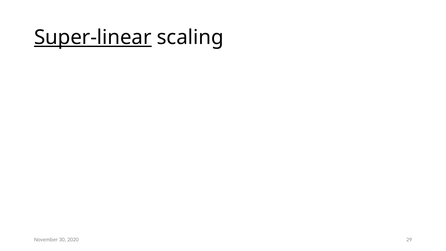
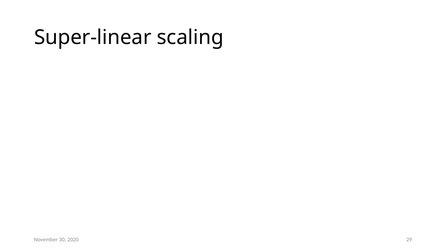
Super-linear underline: present -> none (93, 37)
